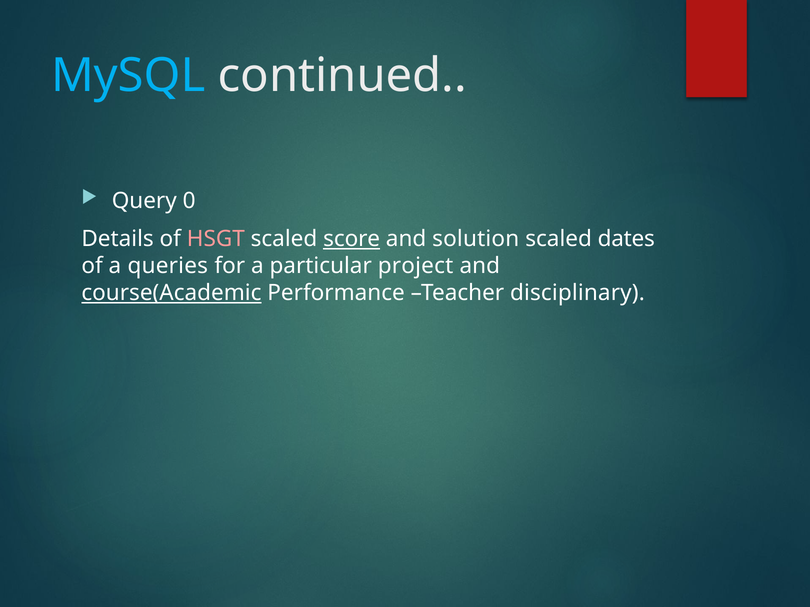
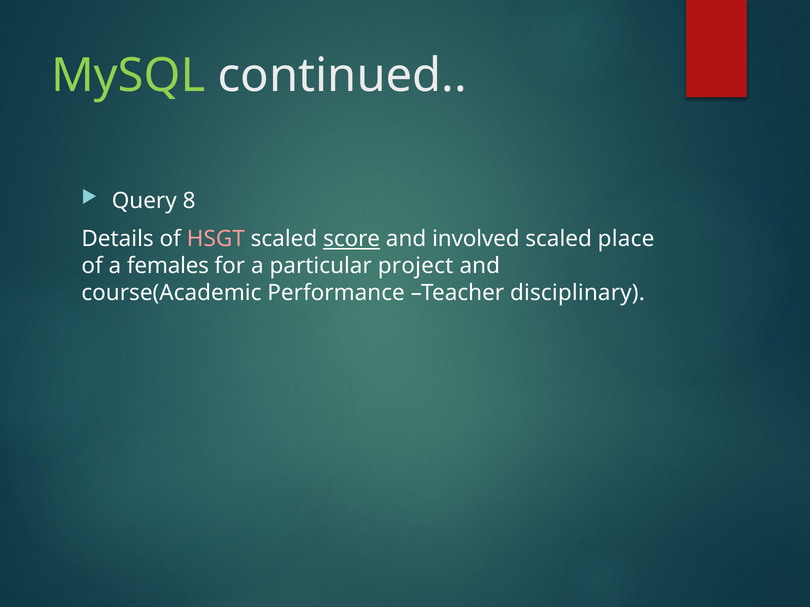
MySQL colour: light blue -> light green (128, 76)
0: 0 -> 8 (189, 201)
solution: solution -> involved (476, 239)
dates: dates -> place (626, 239)
queries: queries -> females (168, 266)
course(Academic underline: present -> none (171, 293)
